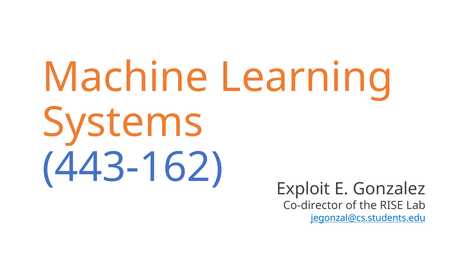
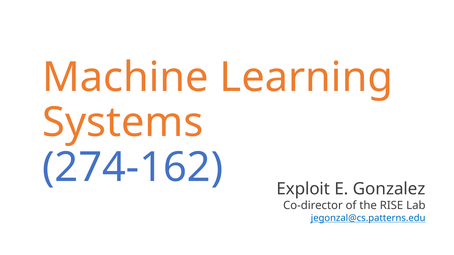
443-162: 443-162 -> 274-162 (133, 168)
jegonzal@cs.students.edu: jegonzal@cs.students.edu -> jegonzal@cs.patterns.edu (368, 218)
